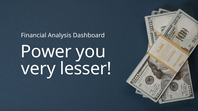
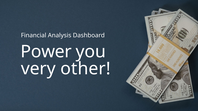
lesser: lesser -> other (86, 69)
